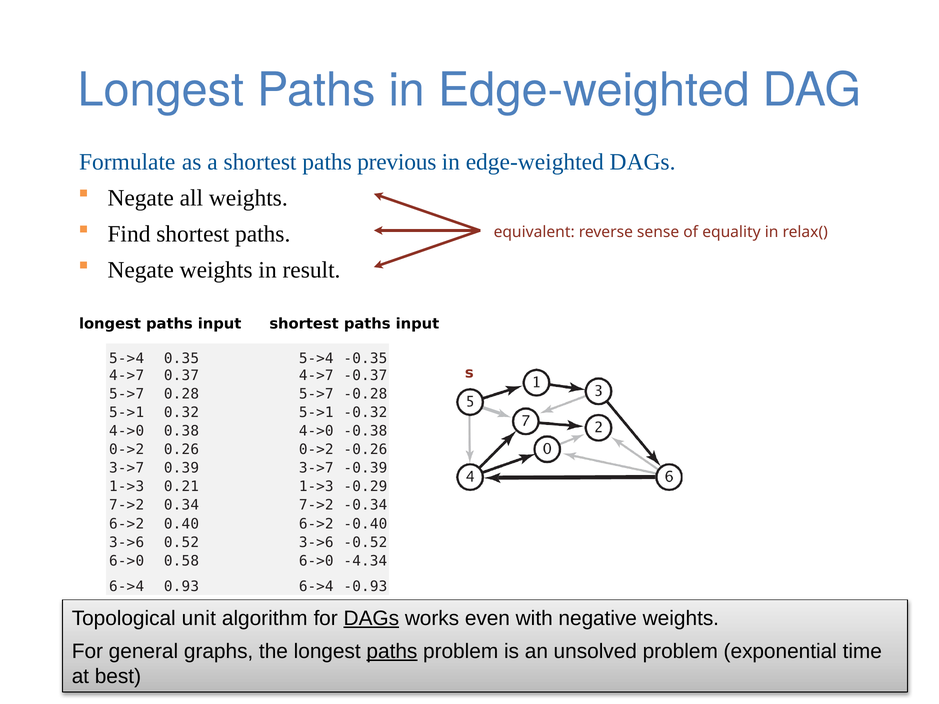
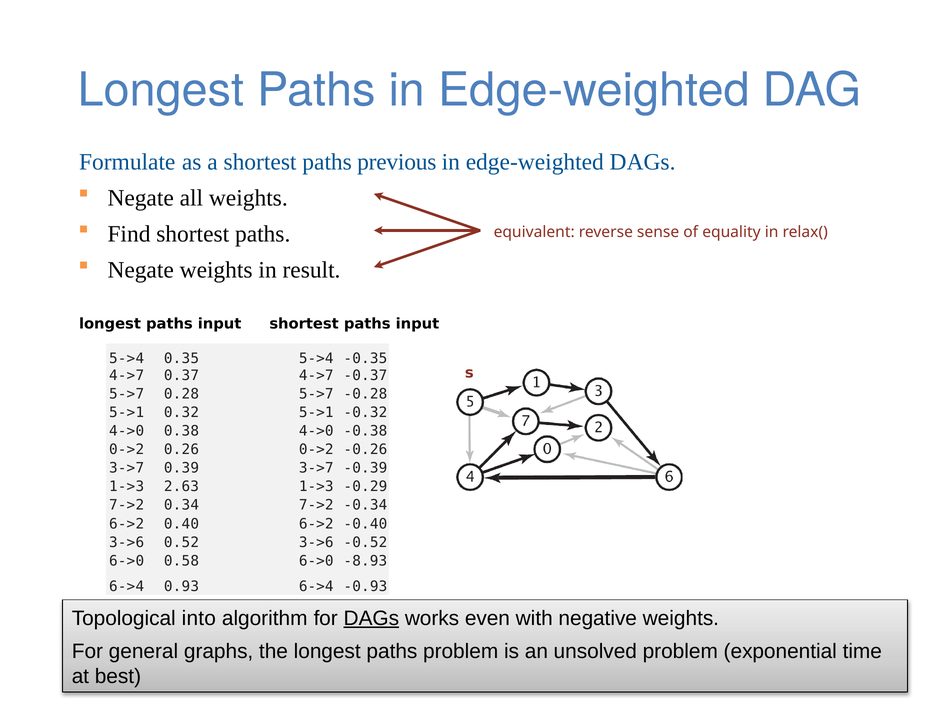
0.21: 0.21 -> 2.63 (181, 487)
-4.34: -4.34 -> -8.93 (365, 561)
unit: unit -> into (199, 619)
paths underline: present -> none (392, 651)
